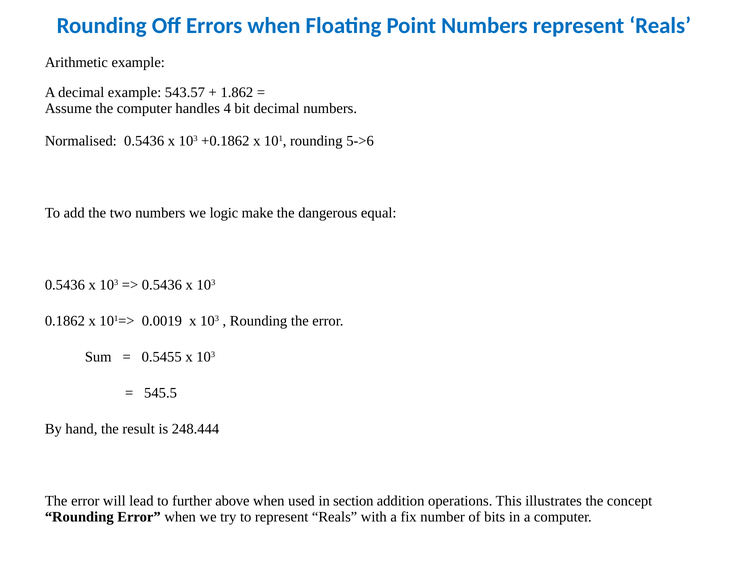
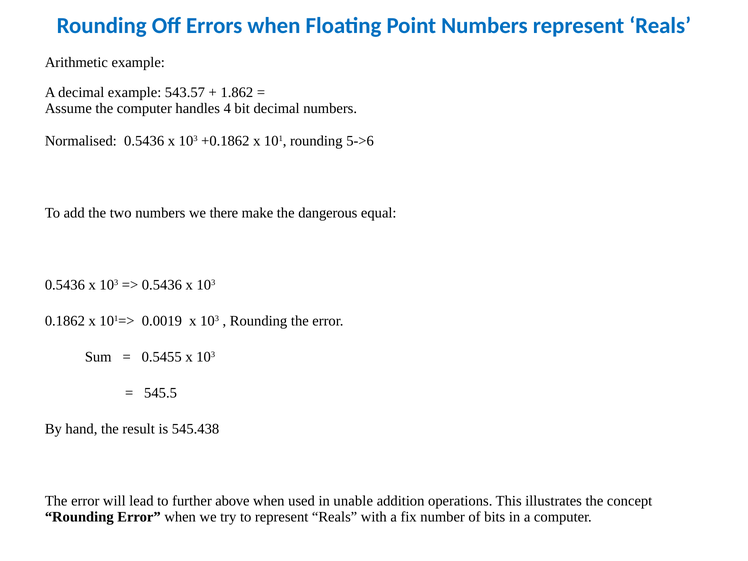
logic: logic -> there (224, 213)
248.444: 248.444 -> 545.438 (196, 429)
section: section -> unable (353, 501)
